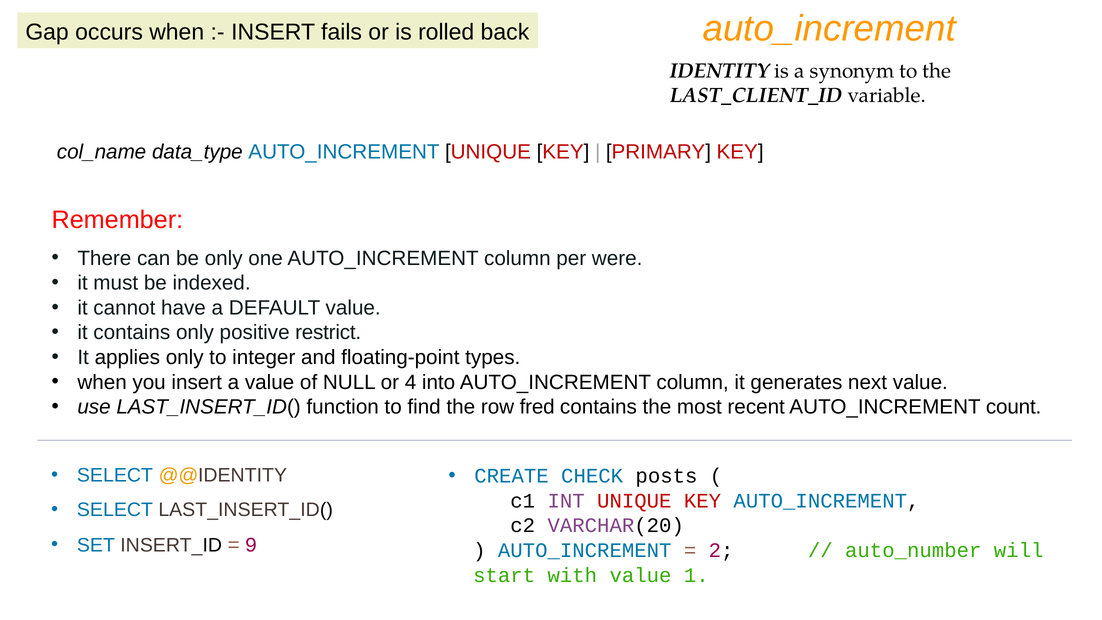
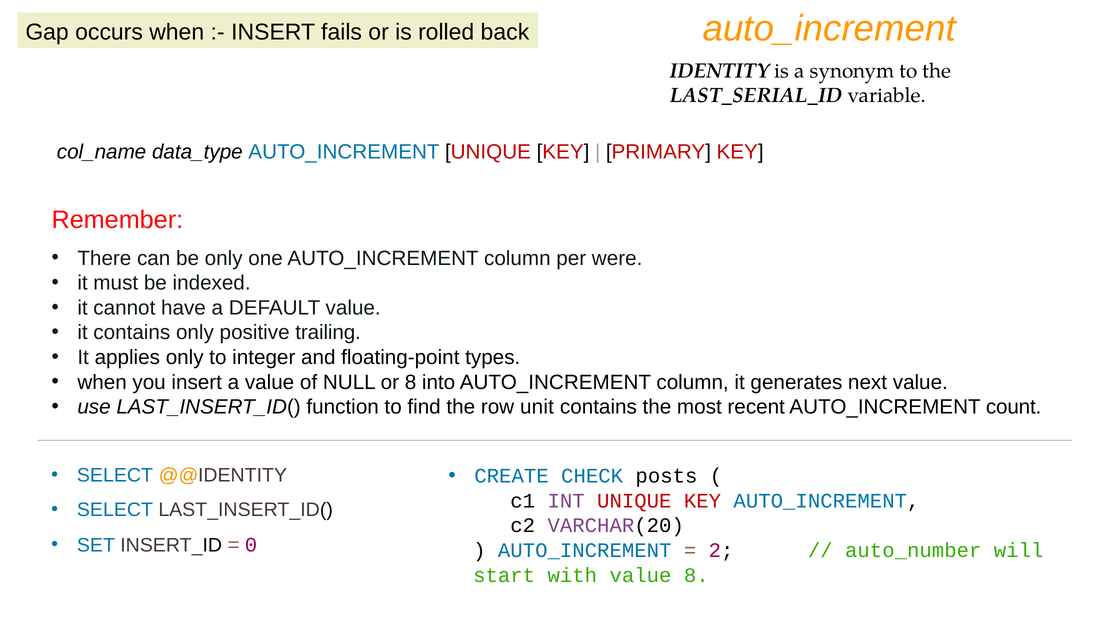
LAST_CLIENT_ID: LAST_CLIENT_ID -> LAST_SERIAL_ID (756, 96)
restrict: restrict -> trailing (328, 333)
or 4: 4 -> 8 (411, 382)
fred: fred -> unit (537, 407)
9: 9 -> 0 (251, 545)
value 1: 1 -> 8 (696, 575)
